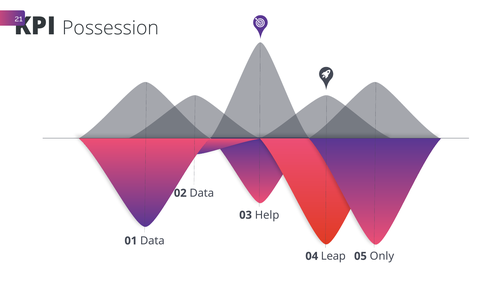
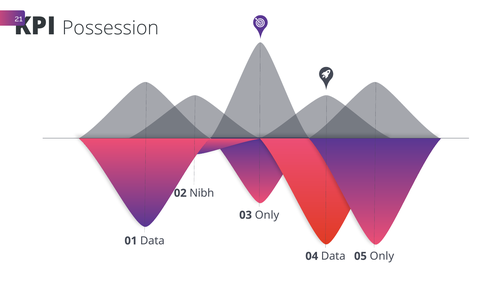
02 Data: Data -> Nibh (202, 193)
03 Help: Help -> Only (267, 215)
04 Leap: Leap -> Data (333, 256)
